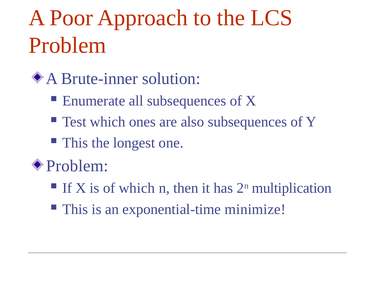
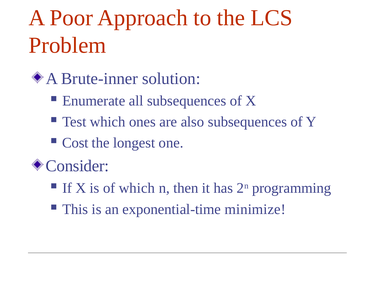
This: This -> Cost (75, 143)
Problem: Problem -> Consider (77, 166)
multiplication: multiplication -> programming (292, 188)
